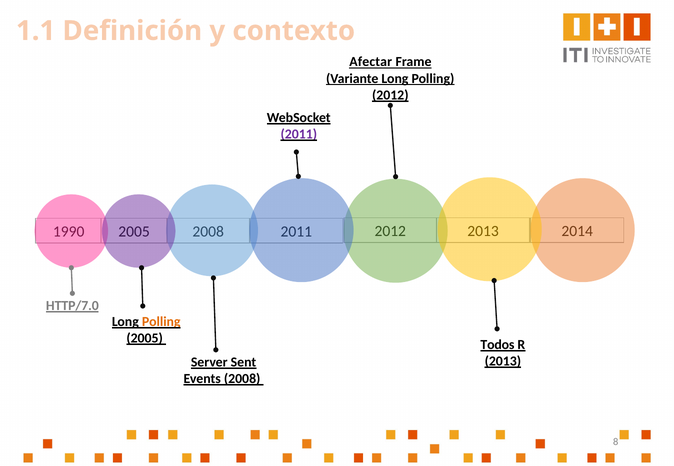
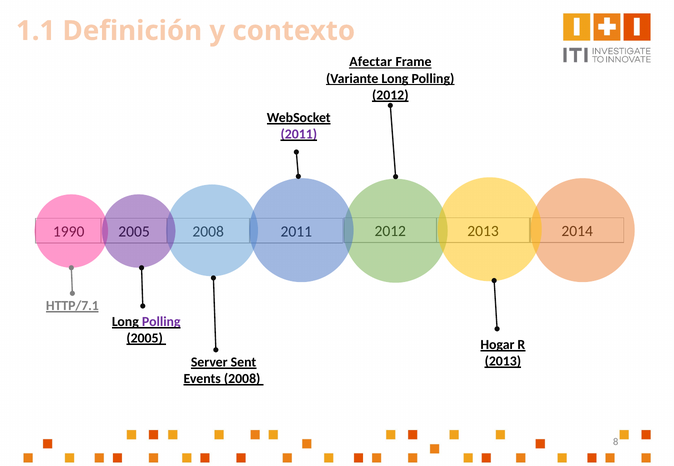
HTTP/7.0: HTTP/7.0 -> HTTP/7.1 (72, 306)
Polling colour: orange -> purple (161, 322)
Todos: Todos -> Hogar (497, 345)
